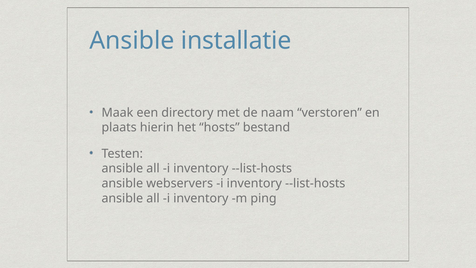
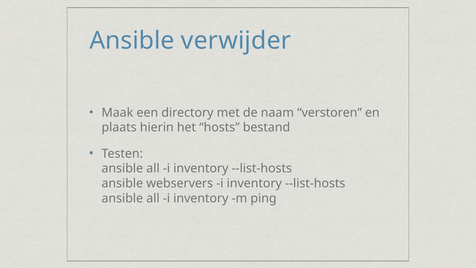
installatie: installatie -> verwijder (236, 41)
